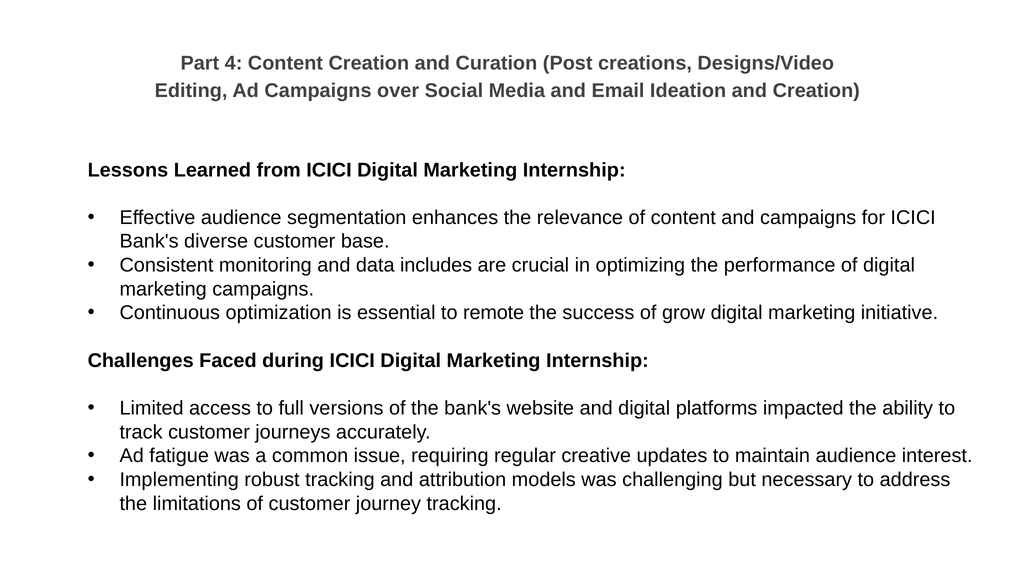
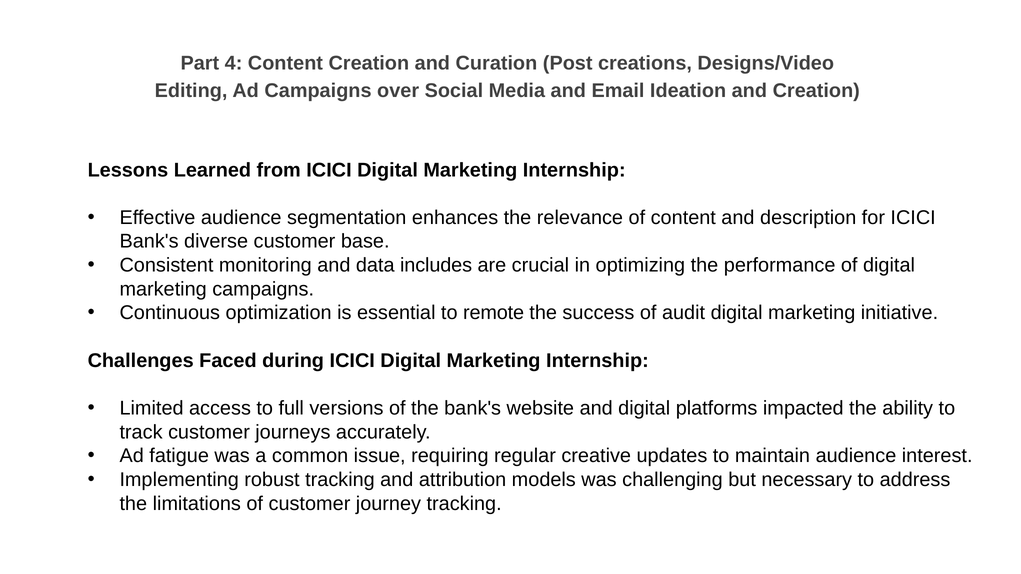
and campaigns: campaigns -> description (808, 218)
grow: grow -> audit (684, 313)
